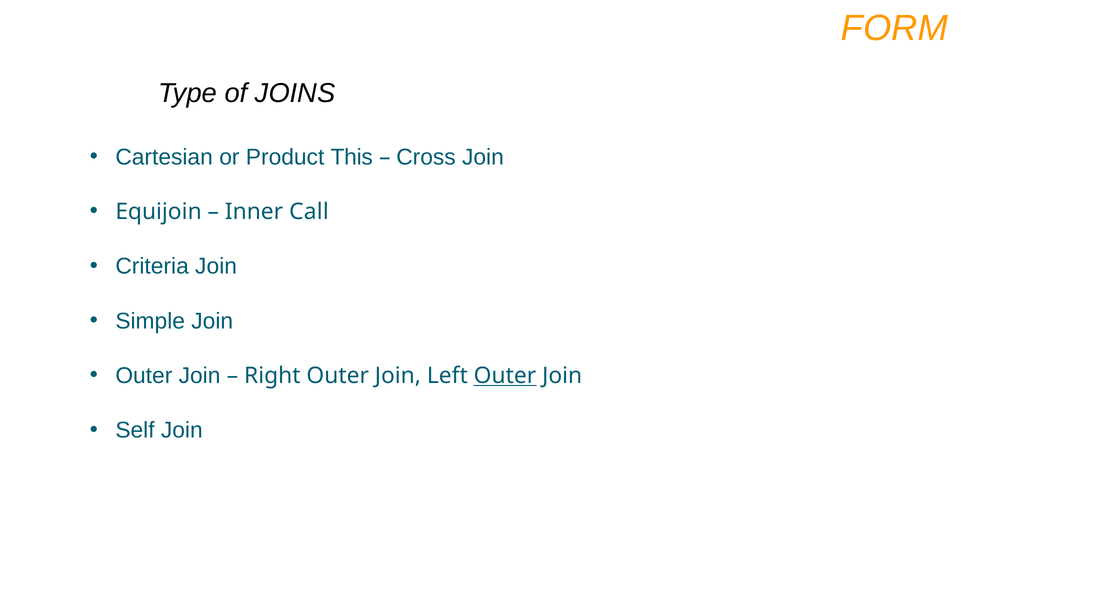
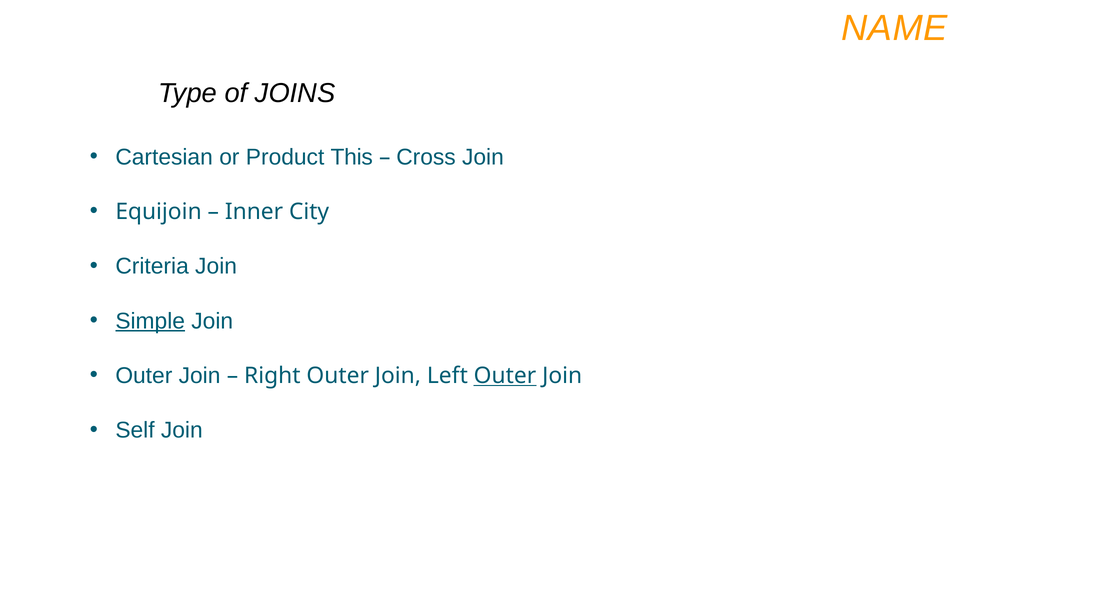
FORM: FORM -> NAME (894, 28)
Call: Call -> City (309, 212)
Simple underline: none -> present (150, 321)
